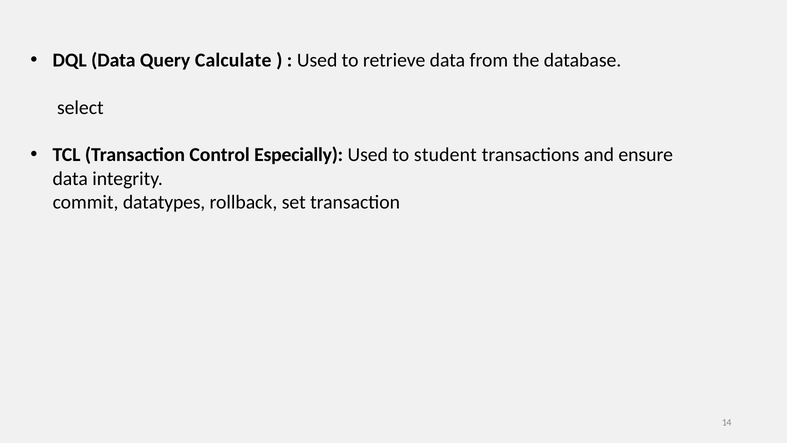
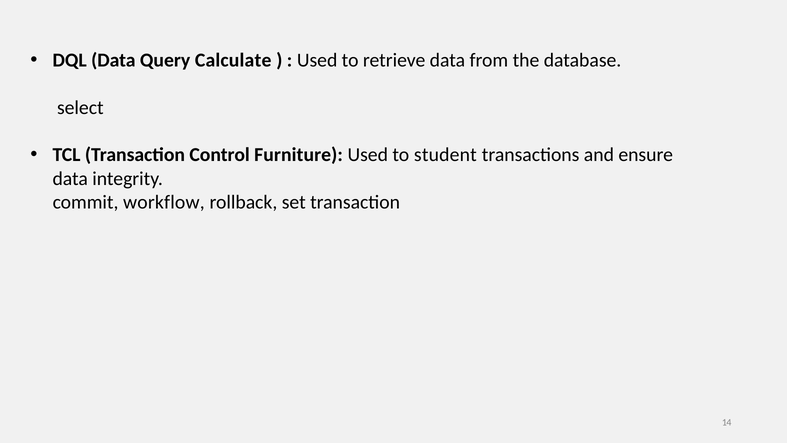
Especially: Especially -> Furniture (299, 155)
datatypes: datatypes -> workflow (164, 202)
